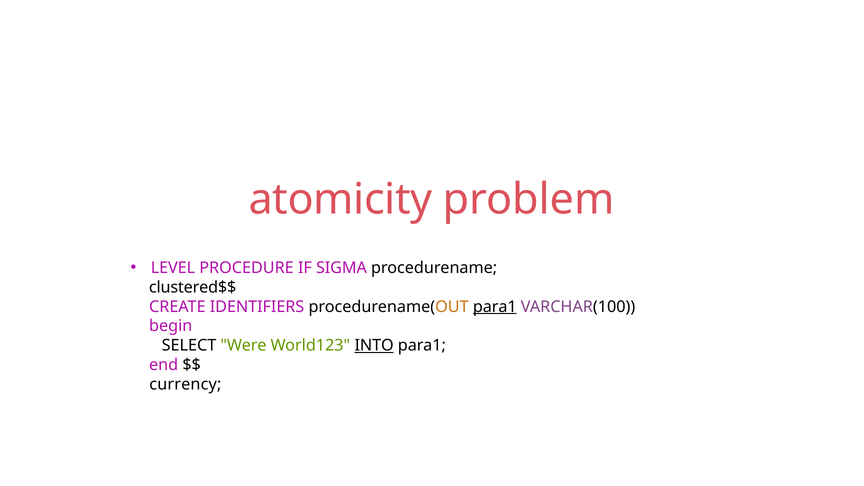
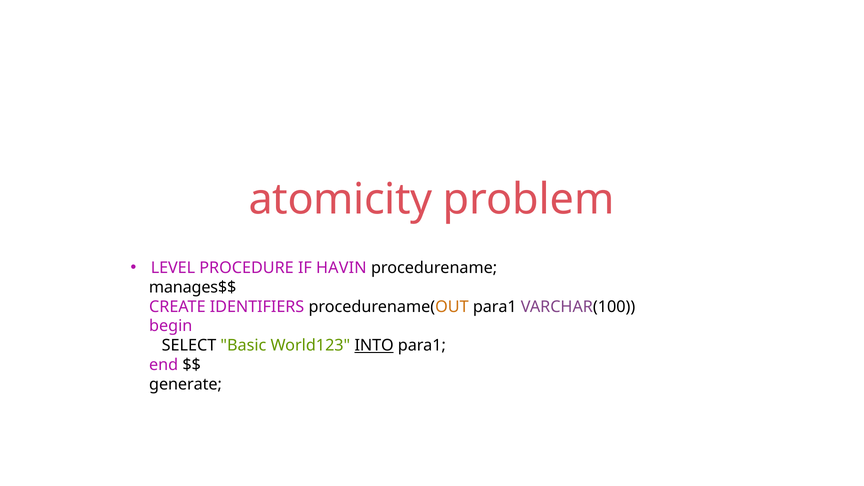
SIGMA: SIGMA -> HAVIN (341, 268)
clustered$$: clustered$$ -> manages$$ (193, 287)
para1 underline: present -> none (495, 307)
Were: Were -> Basic (243, 346)
currency: currency -> generate (185, 384)
